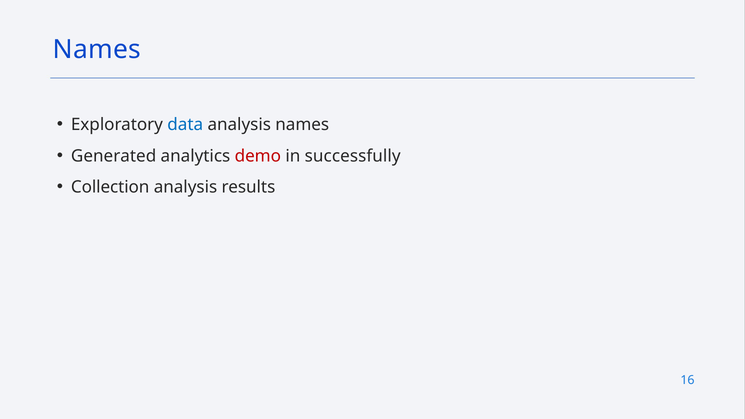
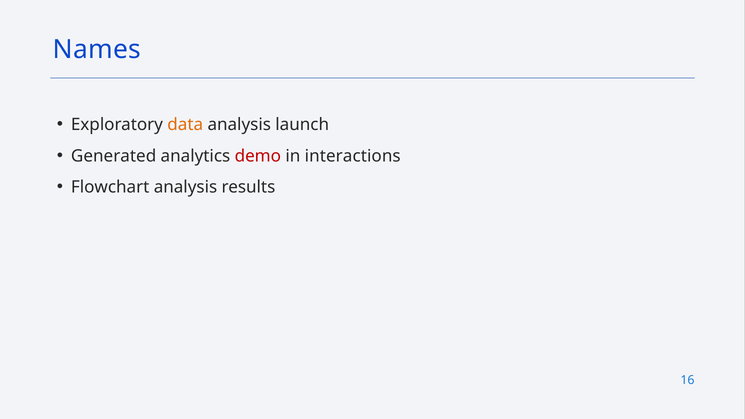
data colour: blue -> orange (185, 125)
analysis names: names -> launch (302, 125)
successfully: successfully -> interactions (353, 156)
Collection: Collection -> Flowchart (110, 187)
